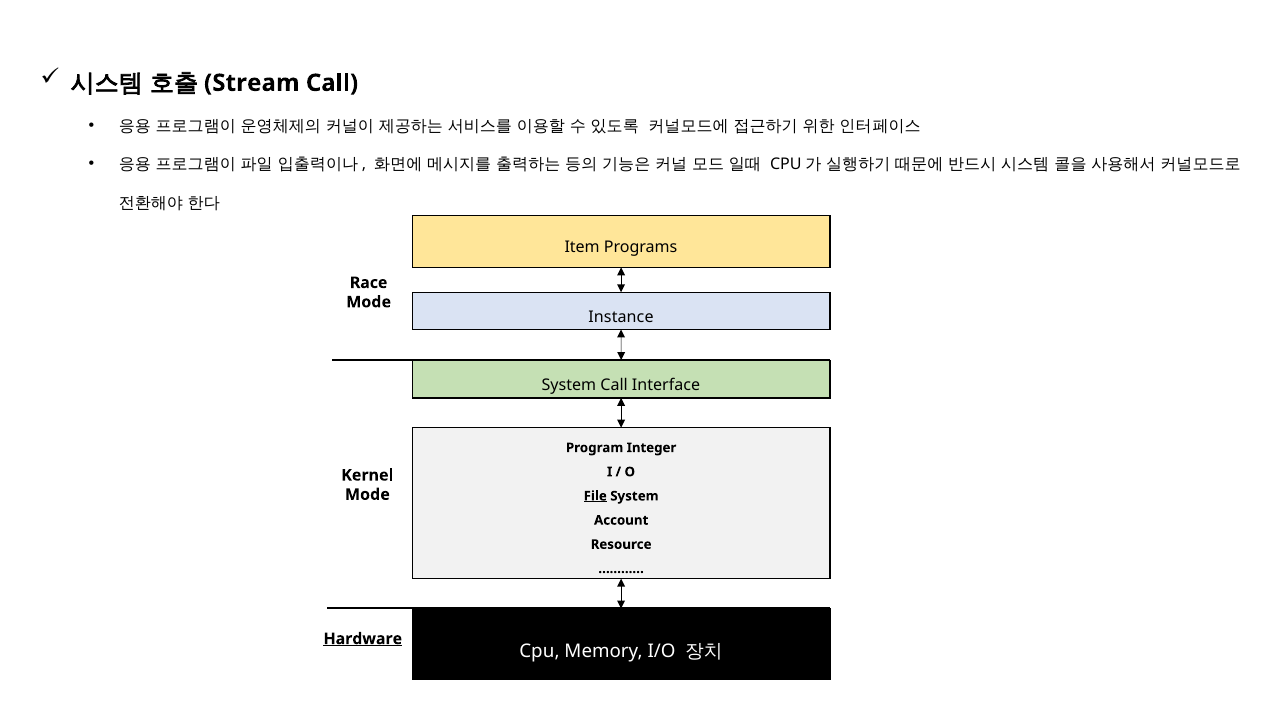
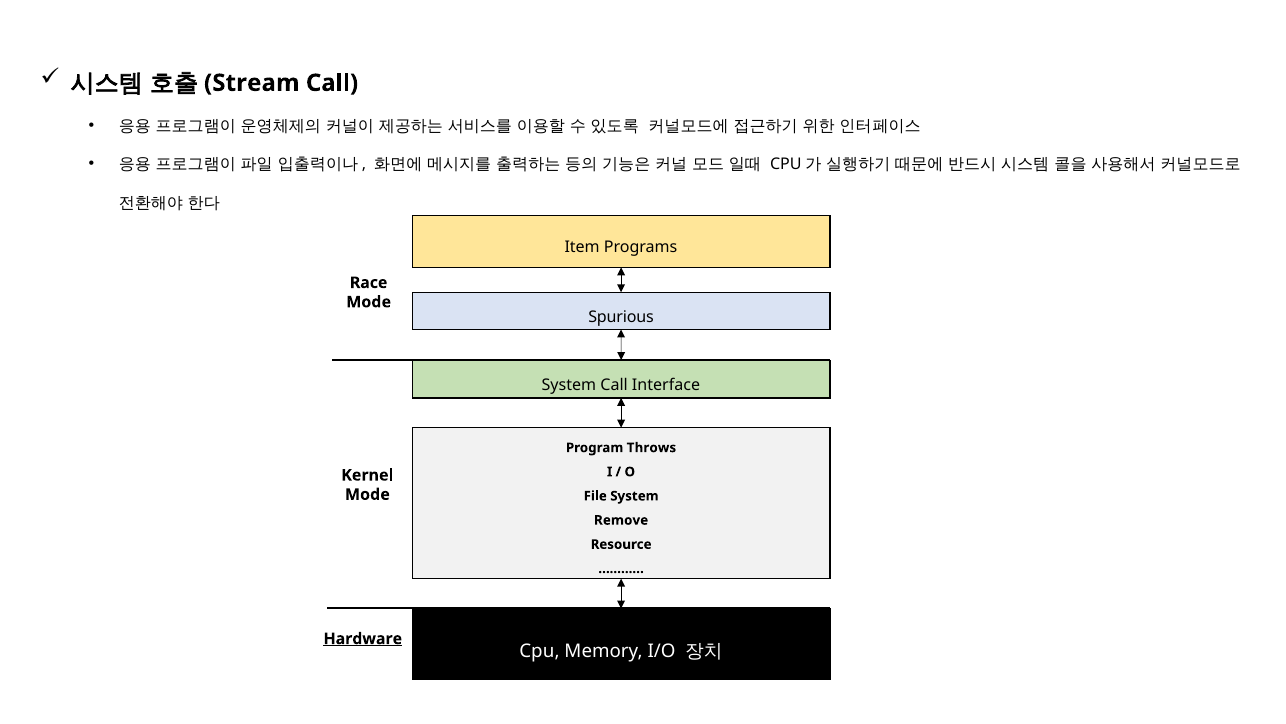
Instance: Instance -> Spurious (621, 317)
Integer: Integer -> Throws (651, 447)
File underline: present -> none (595, 496)
Account: Account -> Remove (621, 520)
